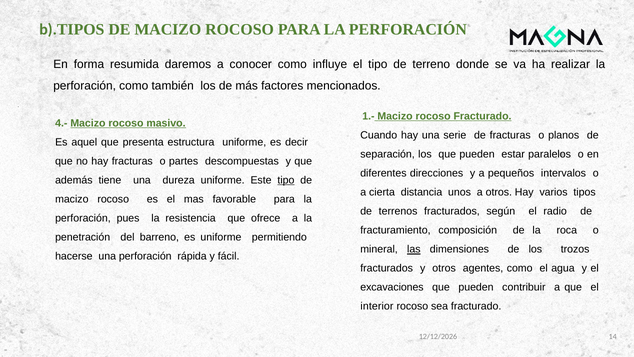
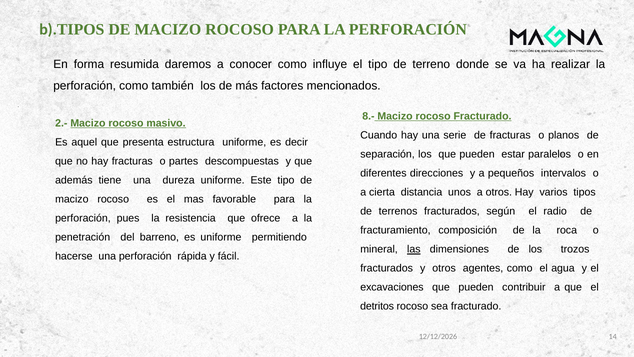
1.-: 1.- -> 8.- (368, 116)
4.-: 4.- -> 2.- (61, 123)
tipo underline: present -> none (286, 180)
interior: interior -> detritos (377, 306)
